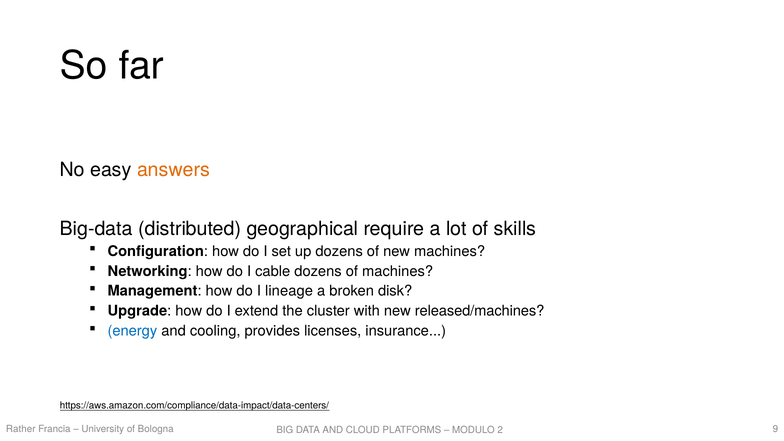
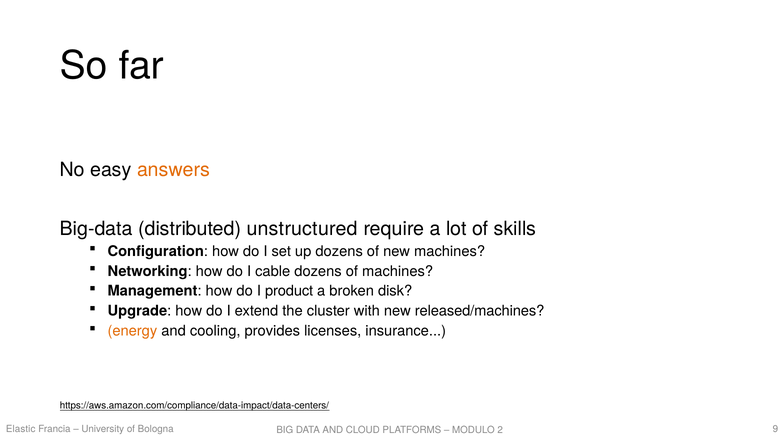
geographical: geographical -> unstructured (302, 229)
lineage: lineage -> product (289, 291)
energy colour: blue -> orange (132, 331)
Rather: Rather -> Elastic (21, 429)
